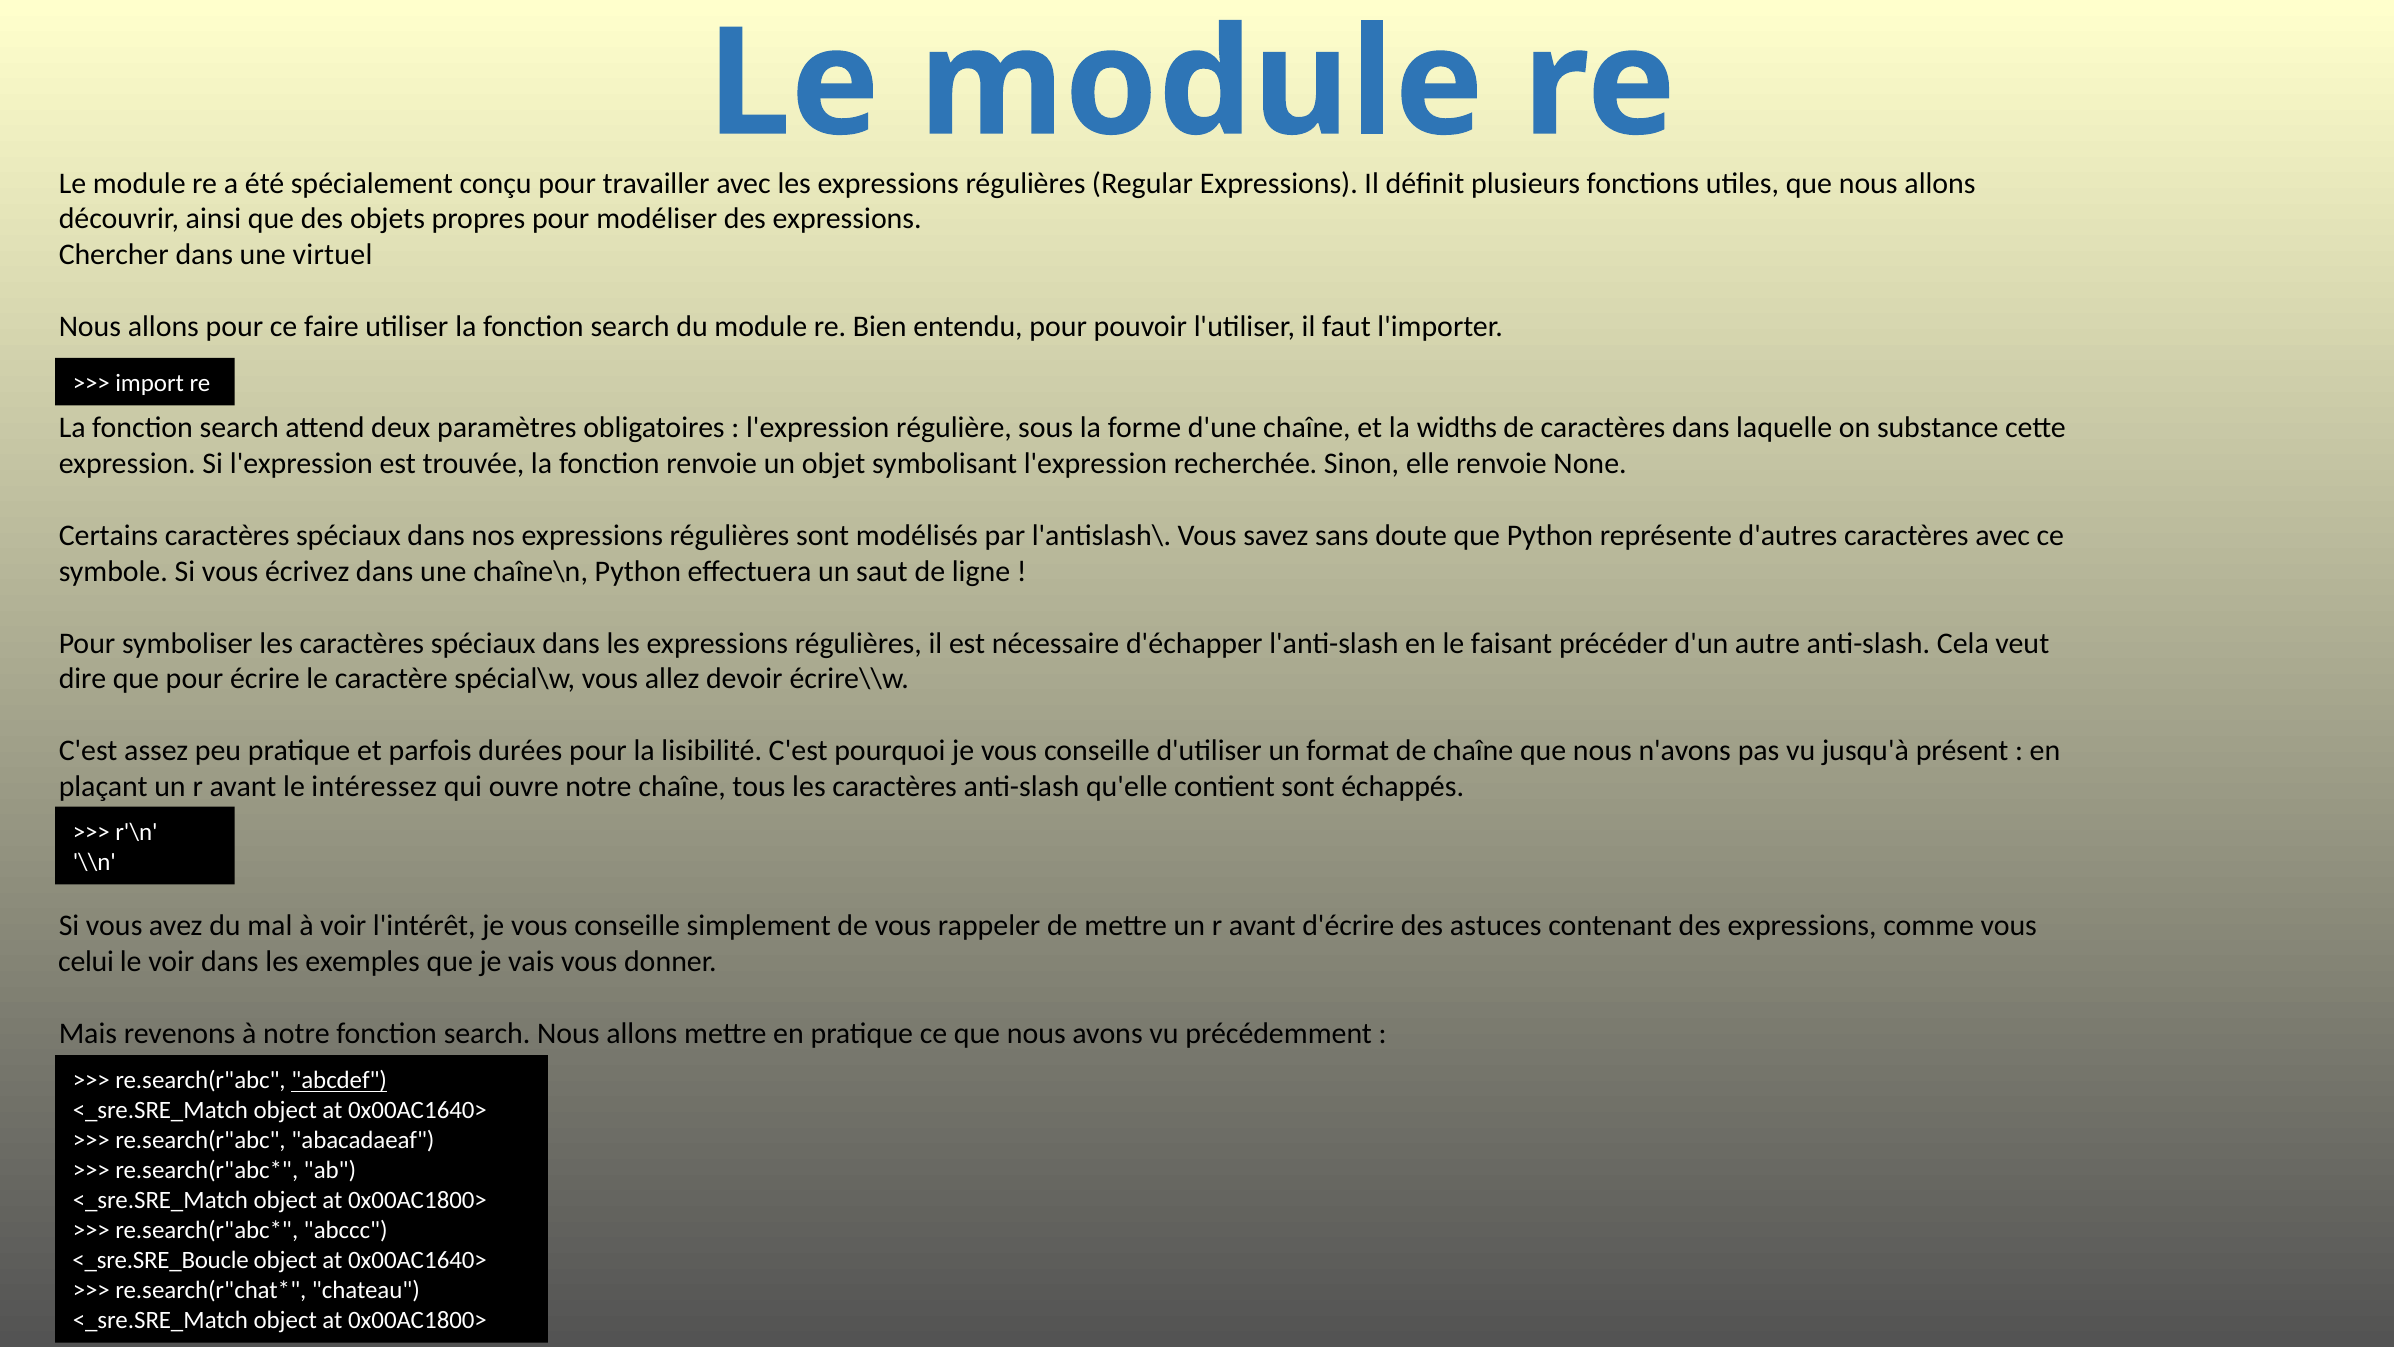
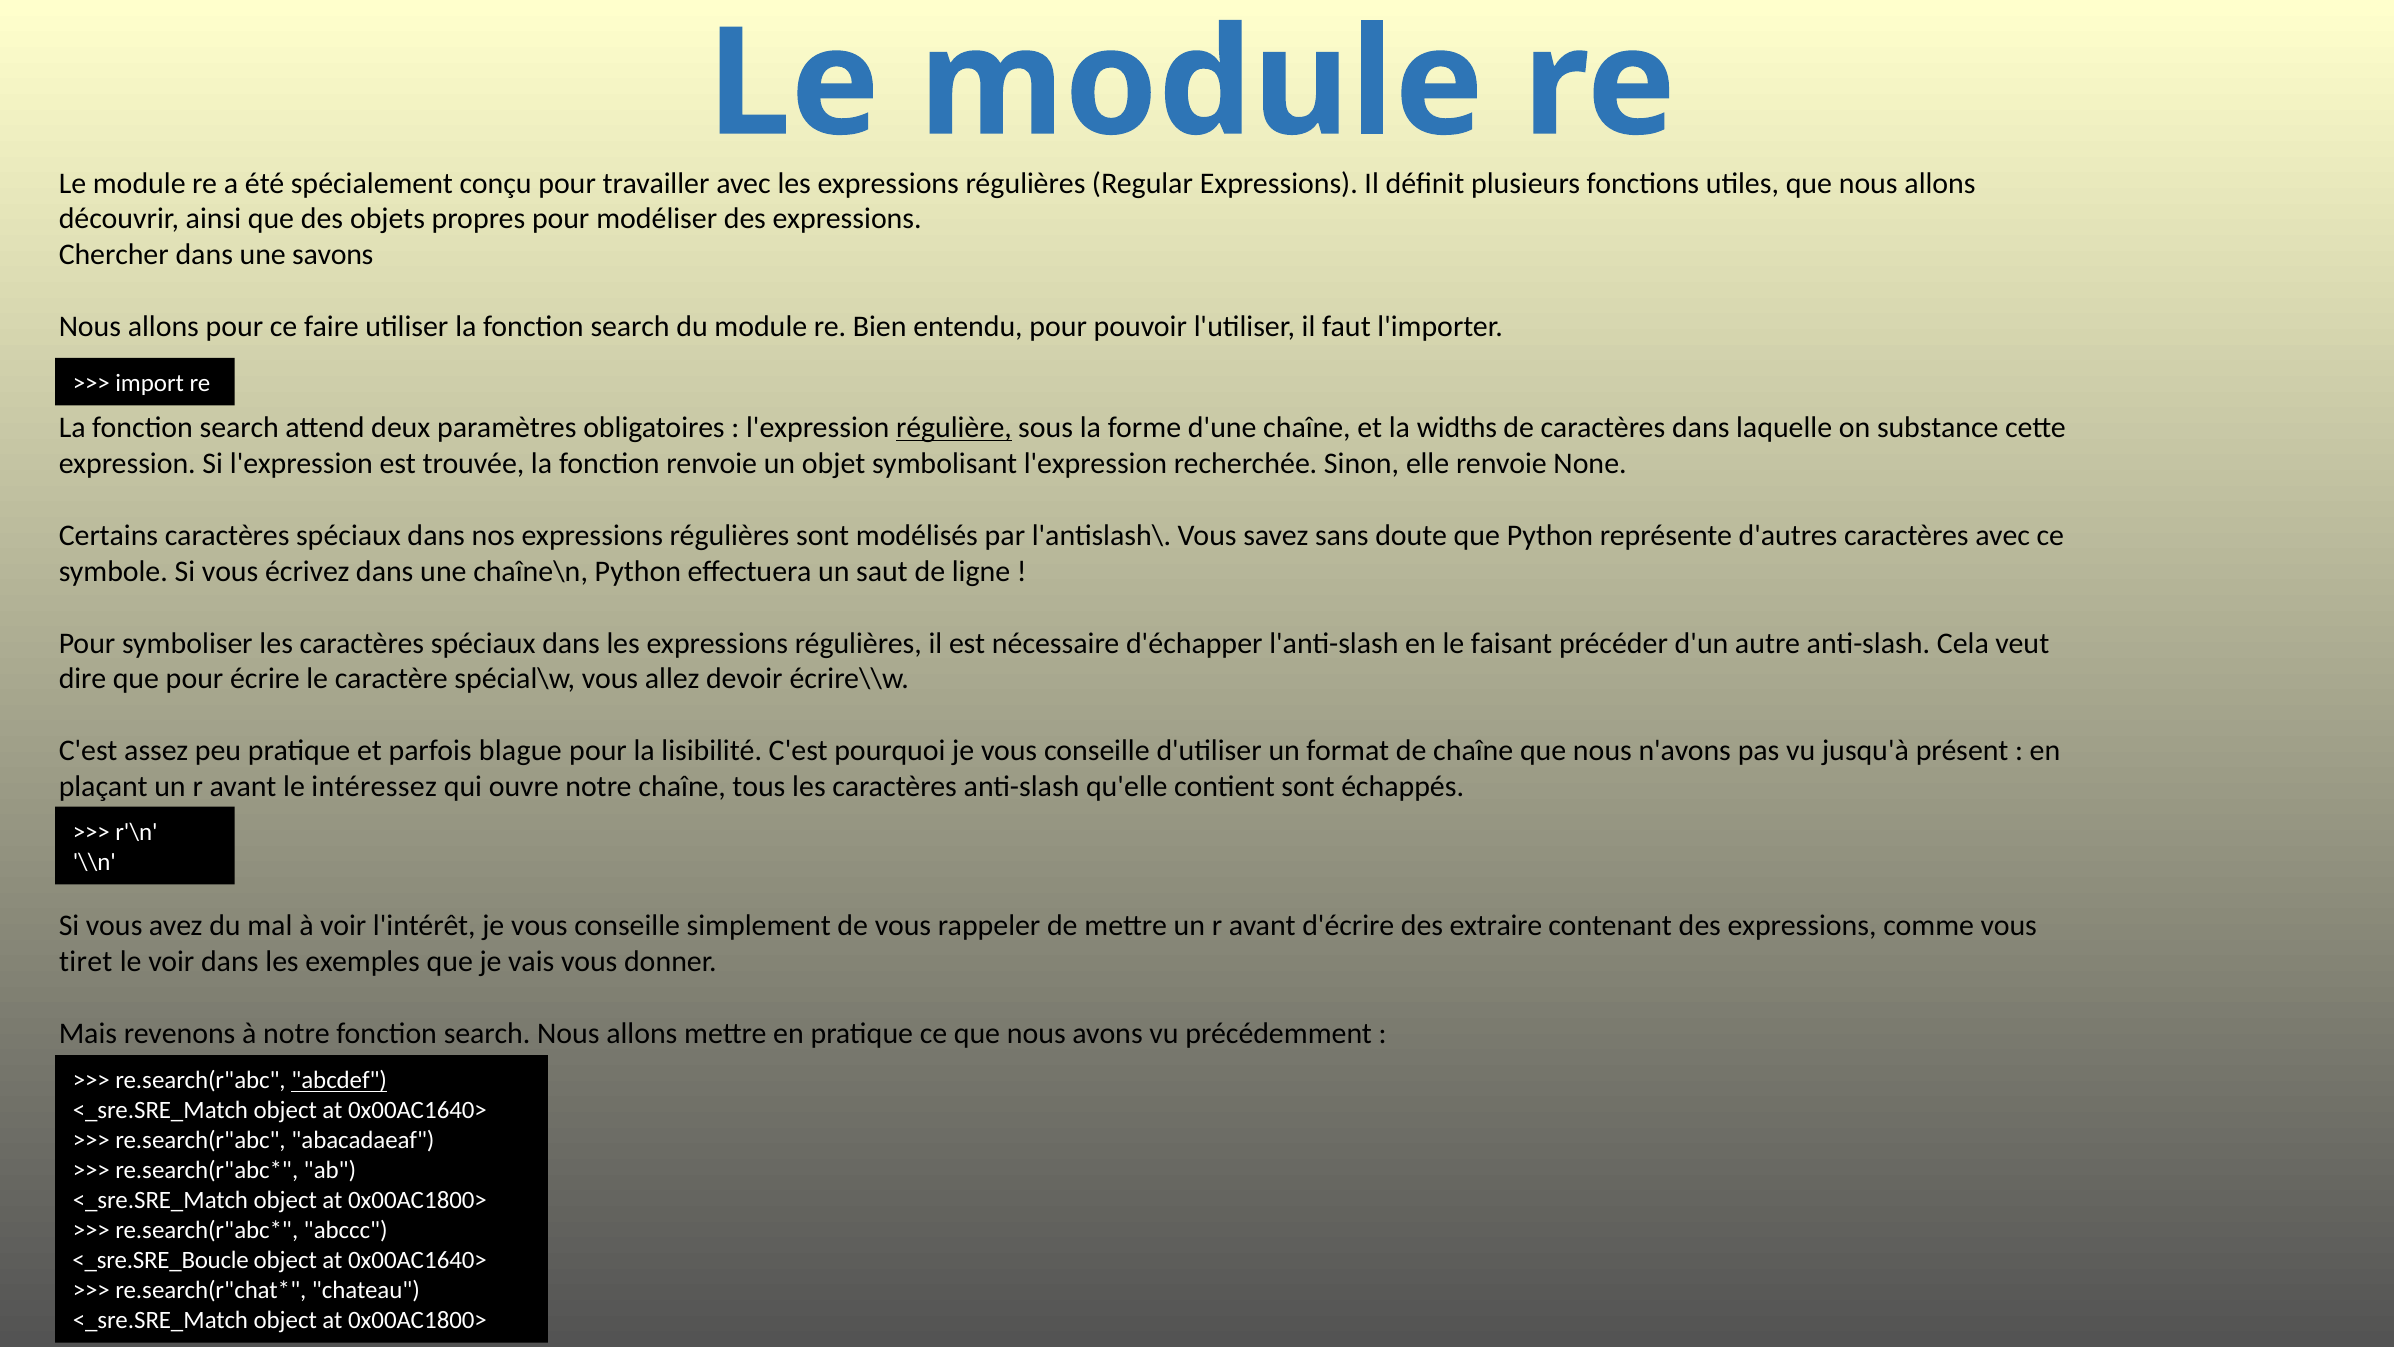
virtuel: virtuel -> savons (333, 255)
régulière underline: none -> present (954, 428)
durées: durées -> blague (520, 751)
astuces: astuces -> extraire (1496, 925)
celui: celui -> tiret (86, 961)
